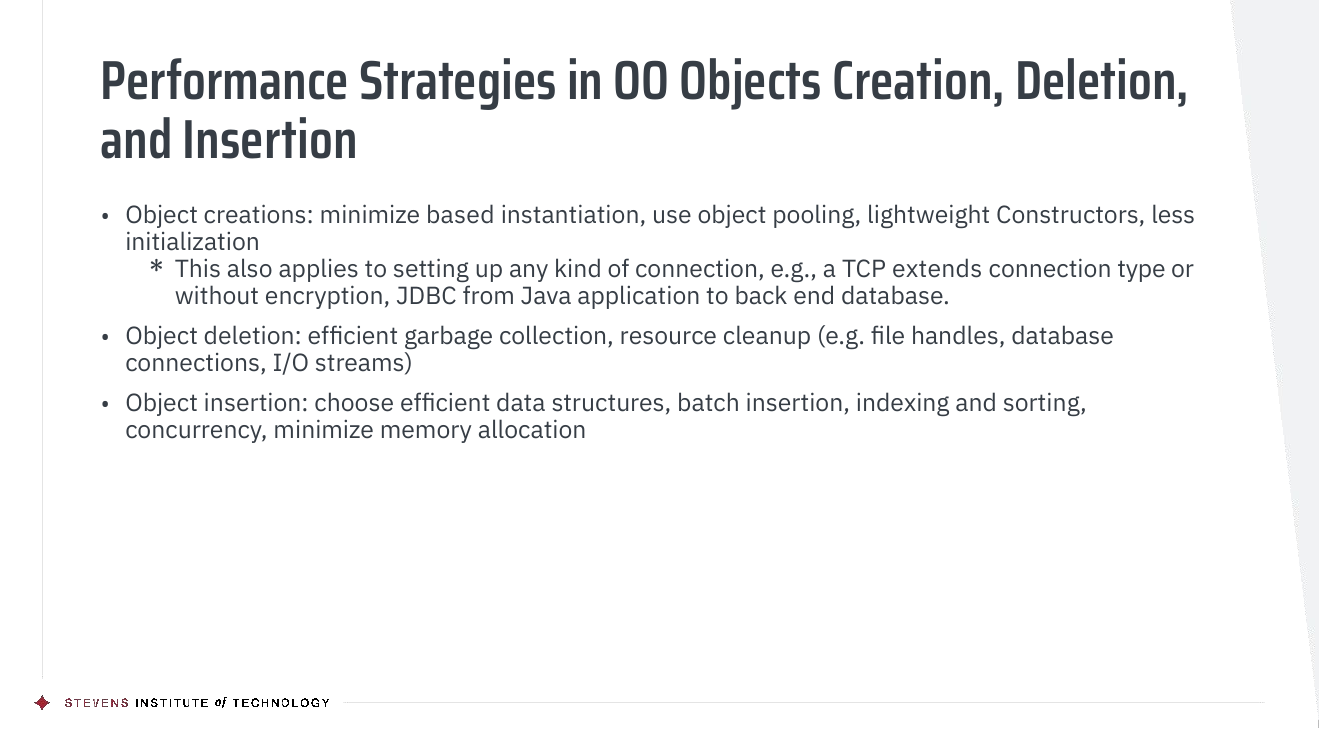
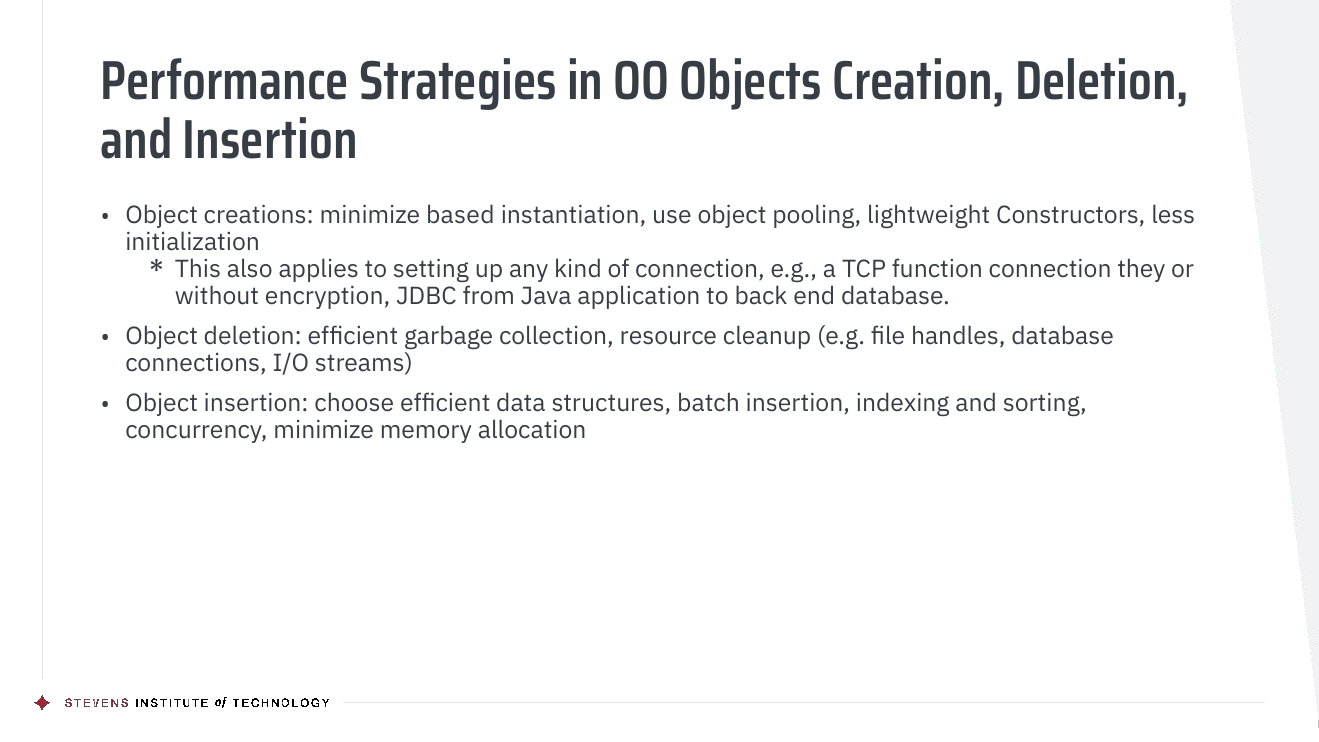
extends: extends -> function (937, 269)
type: type -> they (1141, 269)
